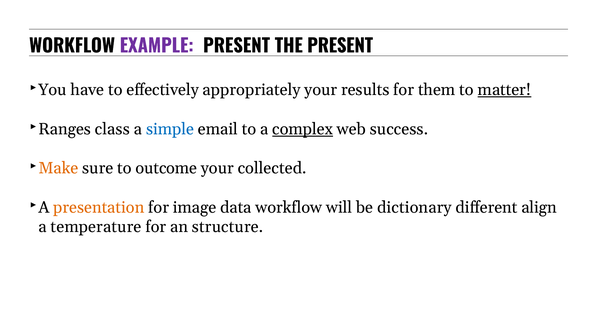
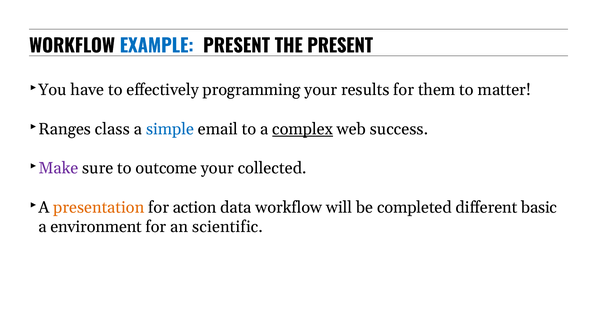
EXAMPLE colour: purple -> blue (157, 46)
appropriately: appropriately -> programming (252, 90)
matter underline: present -> none (505, 90)
Make colour: orange -> purple (58, 168)
image: image -> action (195, 207)
dictionary: dictionary -> completed (414, 207)
align: align -> basic (539, 207)
temperature: temperature -> environment (96, 227)
structure: structure -> scientific (228, 227)
